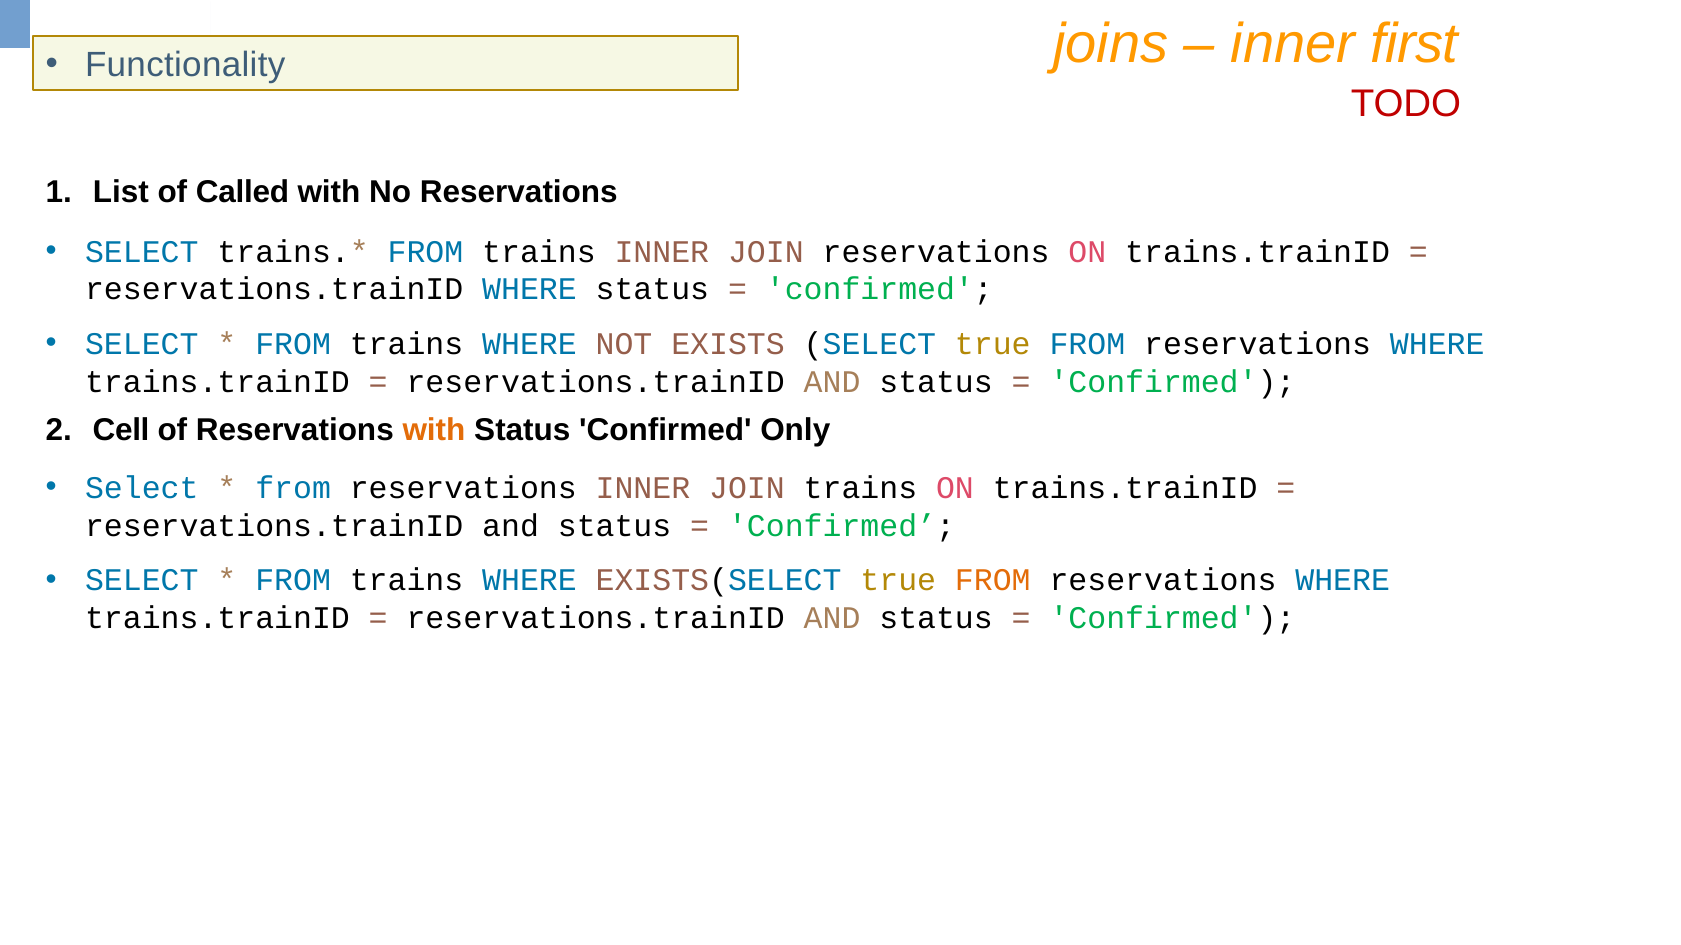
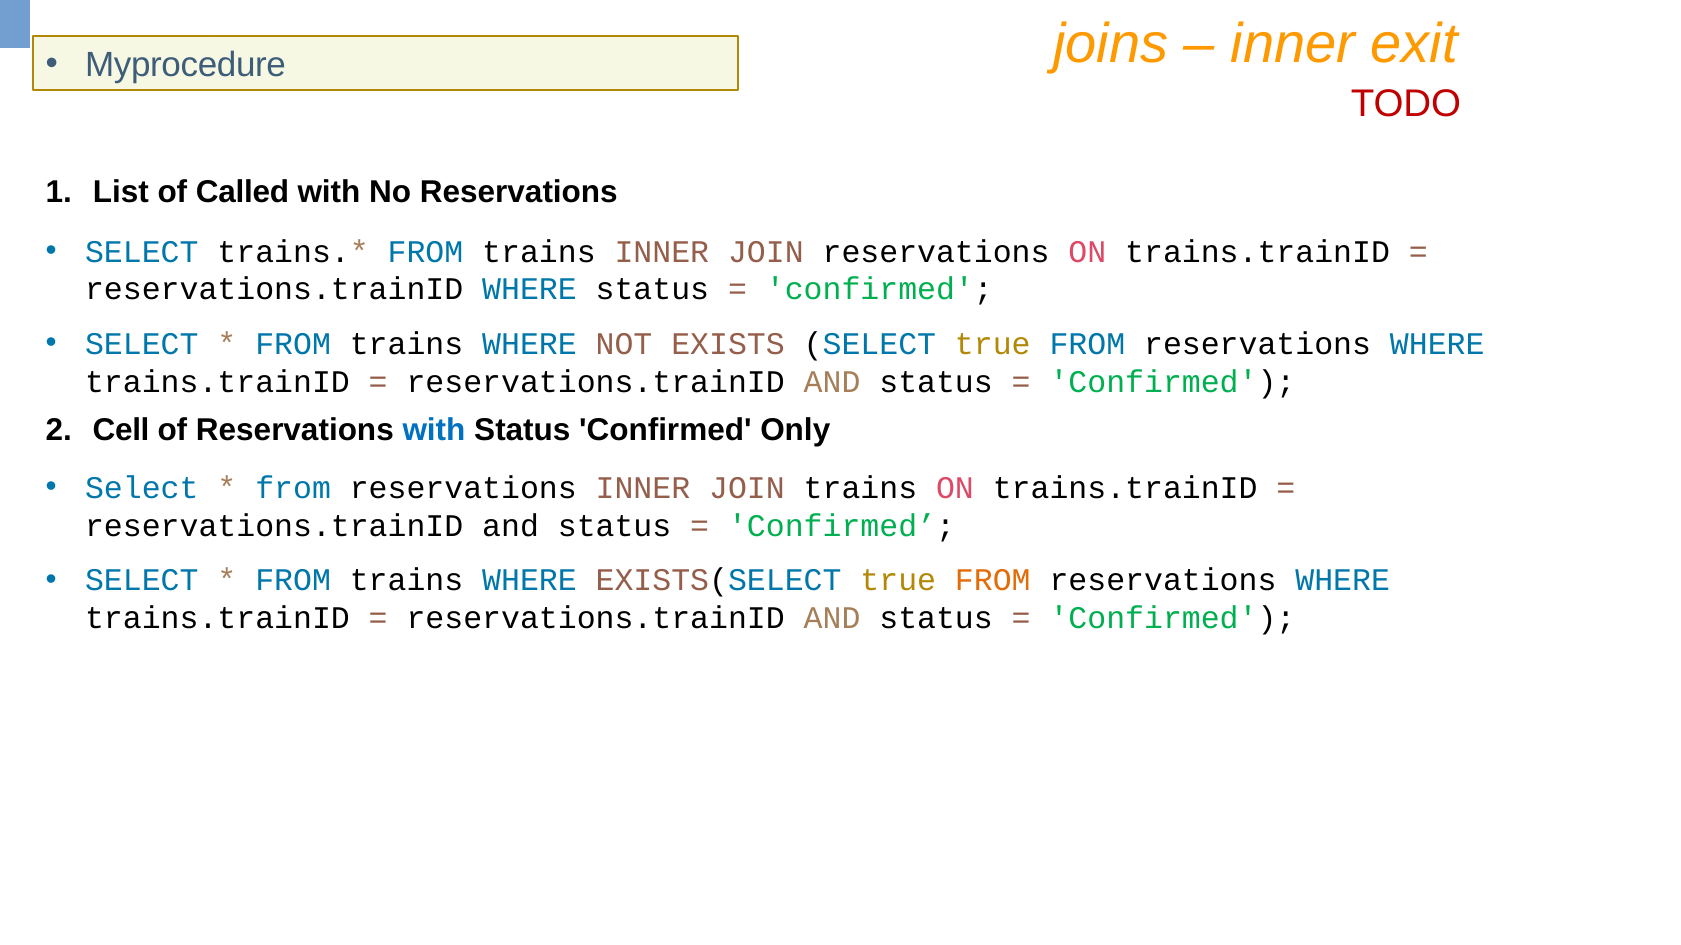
first: first -> exit (1414, 44)
Functionality: Functionality -> Myprocedure (185, 65)
with colour: orange -> blue (434, 431)
